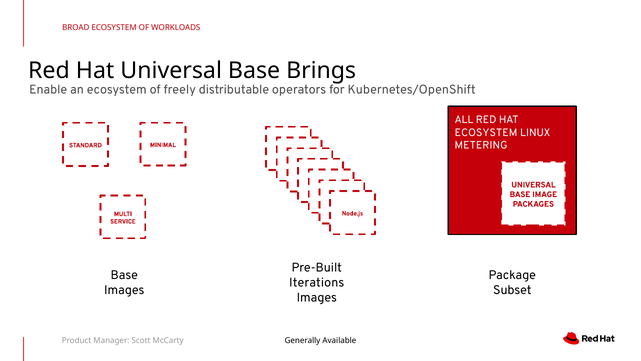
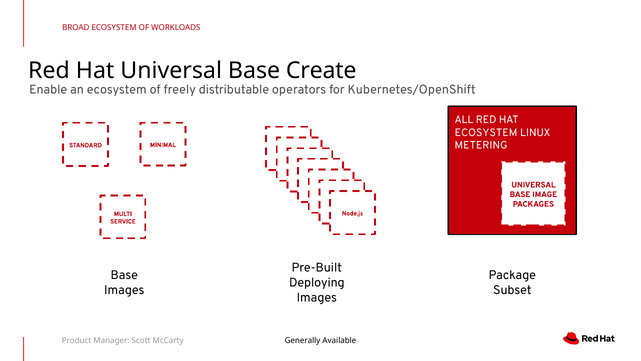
Brings: Brings -> Create (321, 71)
Iterations: Iterations -> Deploying (317, 282)
